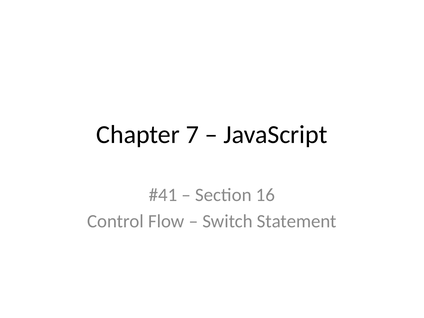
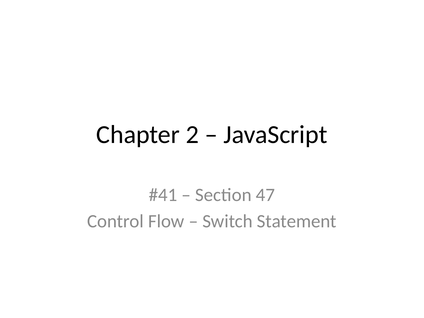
7: 7 -> 2 (192, 135)
16: 16 -> 47 (265, 195)
